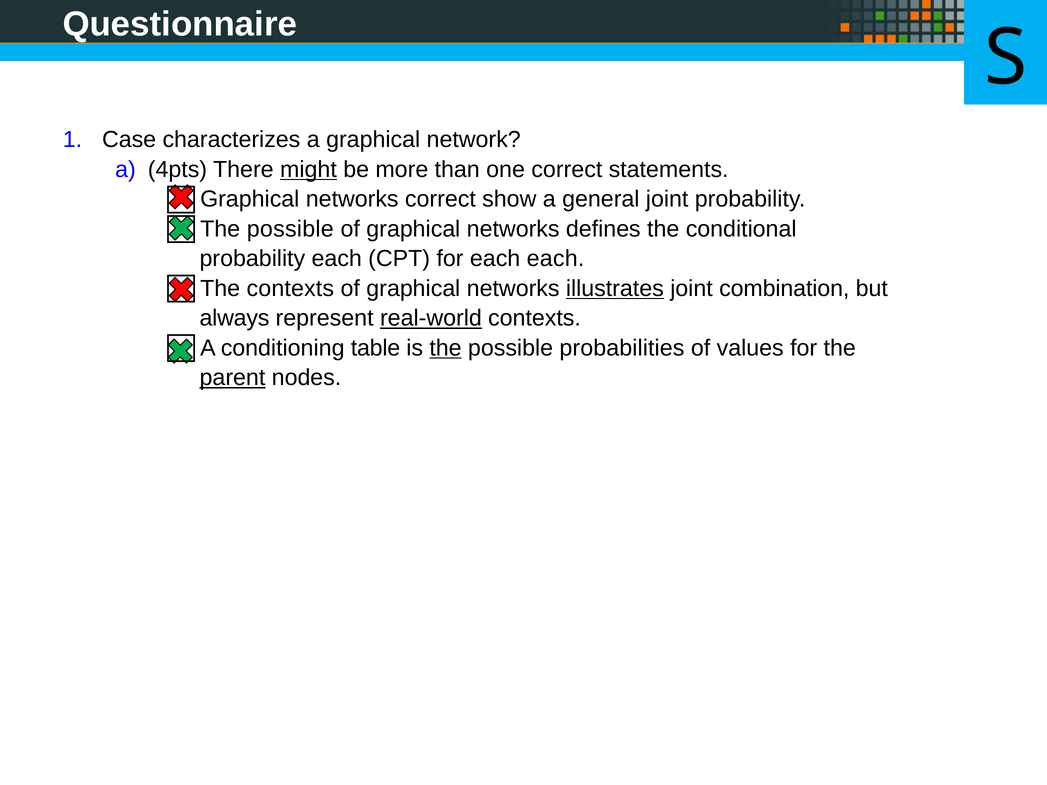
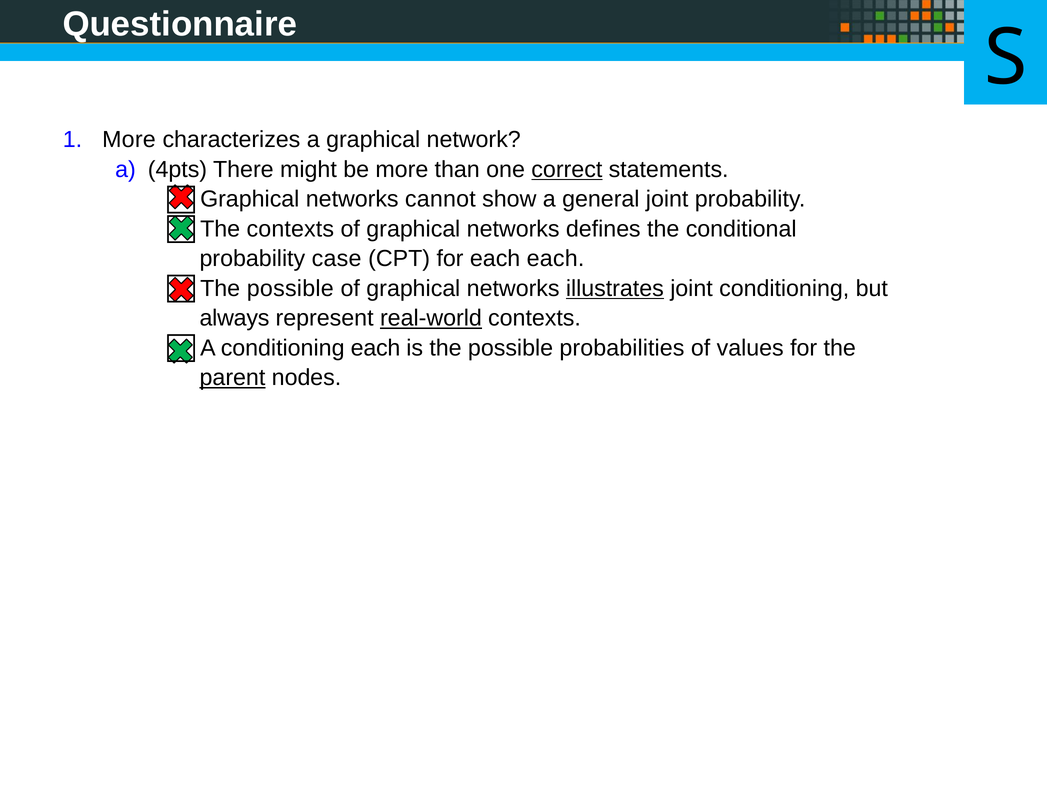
Case: Case -> More (129, 140)
might underline: present -> none (308, 170)
correct underline: none -> present (567, 170)
networks correct: correct -> cannot (440, 199)
possible: possible -> contexts (290, 229)
probability each: each -> case (337, 259)
contexts: contexts -> possible (290, 289)
joint combination: combination -> conditioning (784, 289)
conditioning table: table -> each (376, 348)
the underline: present -> none (446, 348)
